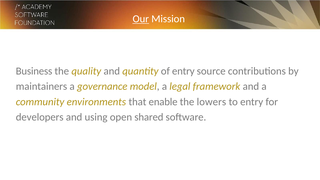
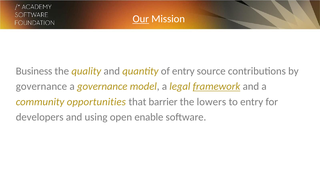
maintainers: maintainers -> governance (41, 86)
framework underline: none -> present (217, 86)
environments: environments -> opportunities (96, 102)
enable: enable -> barrier (163, 102)
shared: shared -> enable (149, 117)
